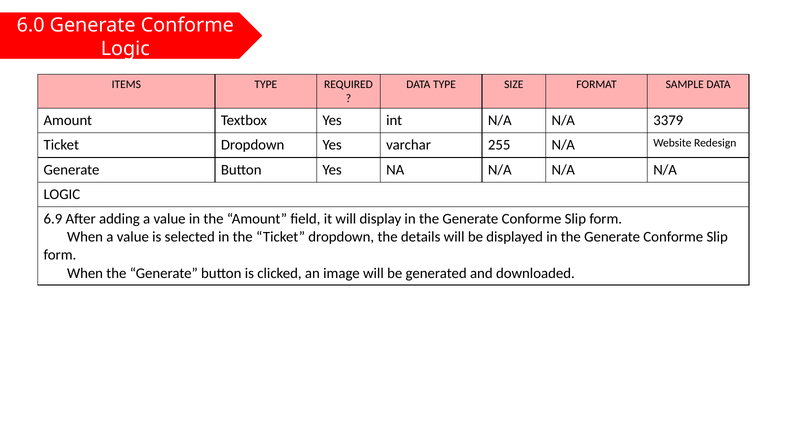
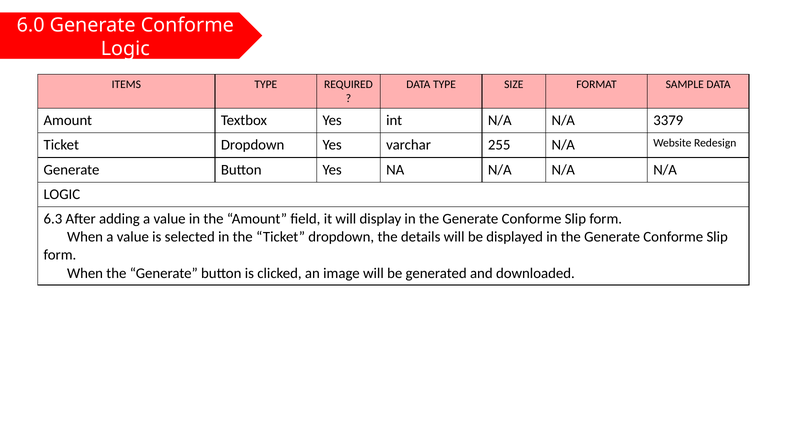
6.9: 6.9 -> 6.3 (53, 219)
